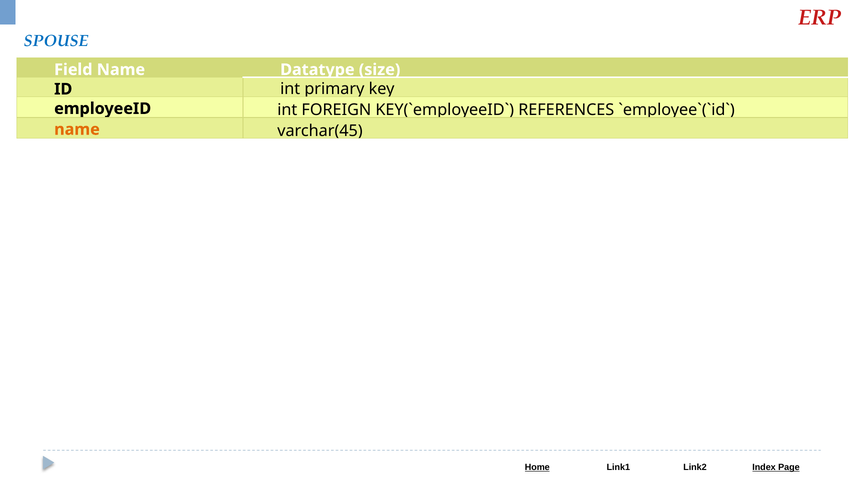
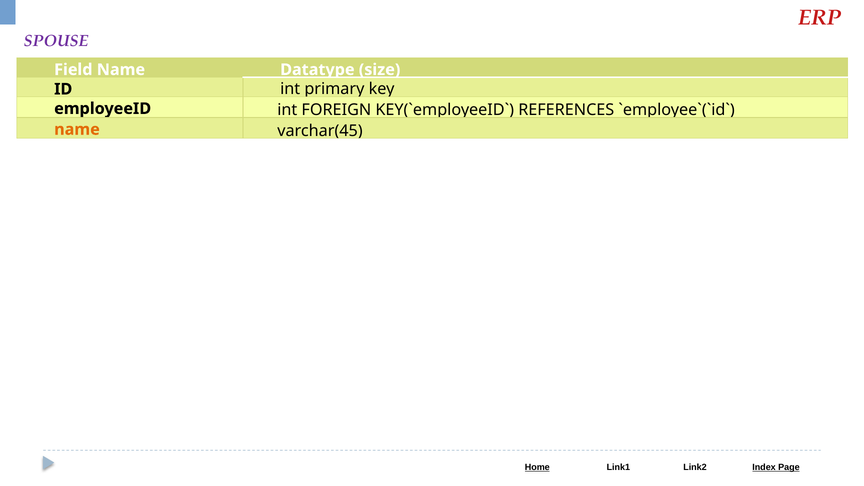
SPOUSE colour: blue -> purple (56, 41)
